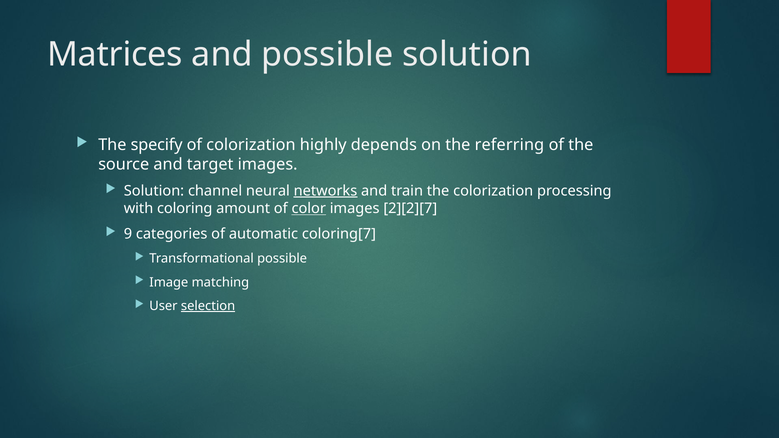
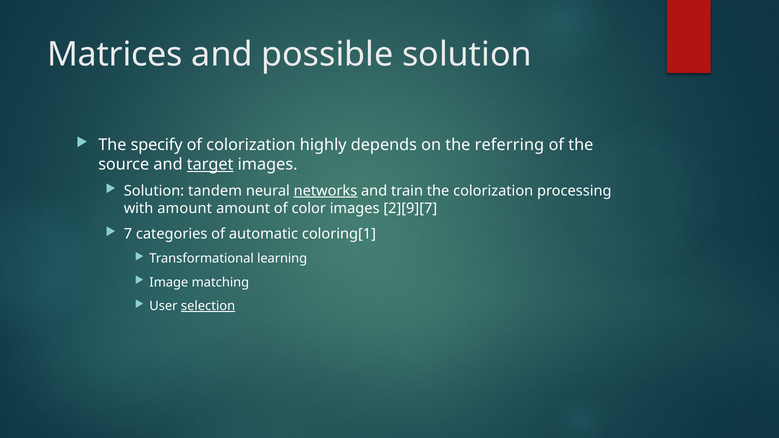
target underline: none -> present (210, 164)
channel: channel -> tandem (215, 191)
with coloring: coloring -> amount (185, 208)
color underline: present -> none (309, 208)
2][2][7: 2][2][7 -> 2][9][7 (410, 208)
9: 9 -> 7 (128, 234)
coloring[7: coloring[7 -> coloring[1 (339, 234)
Transformational possible: possible -> learning (282, 259)
